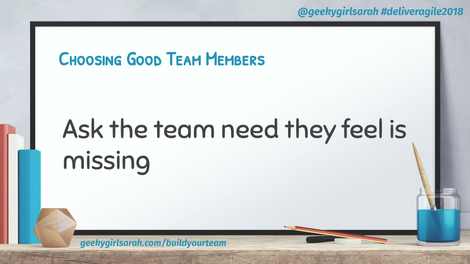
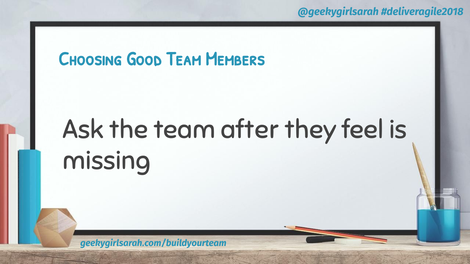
need: need -> after (250, 130)
